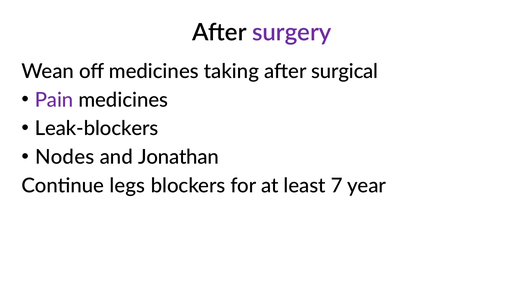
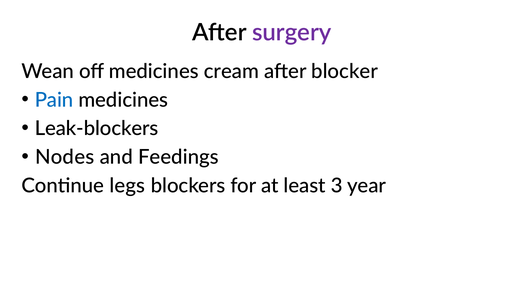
taking: taking -> cream (231, 71)
surgical: surgical -> blocker (345, 71)
Pain colour: purple -> blue (54, 100)
Jonathan: Jonathan -> Feedings (178, 157)
7: 7 -> 3 (337, 186)
